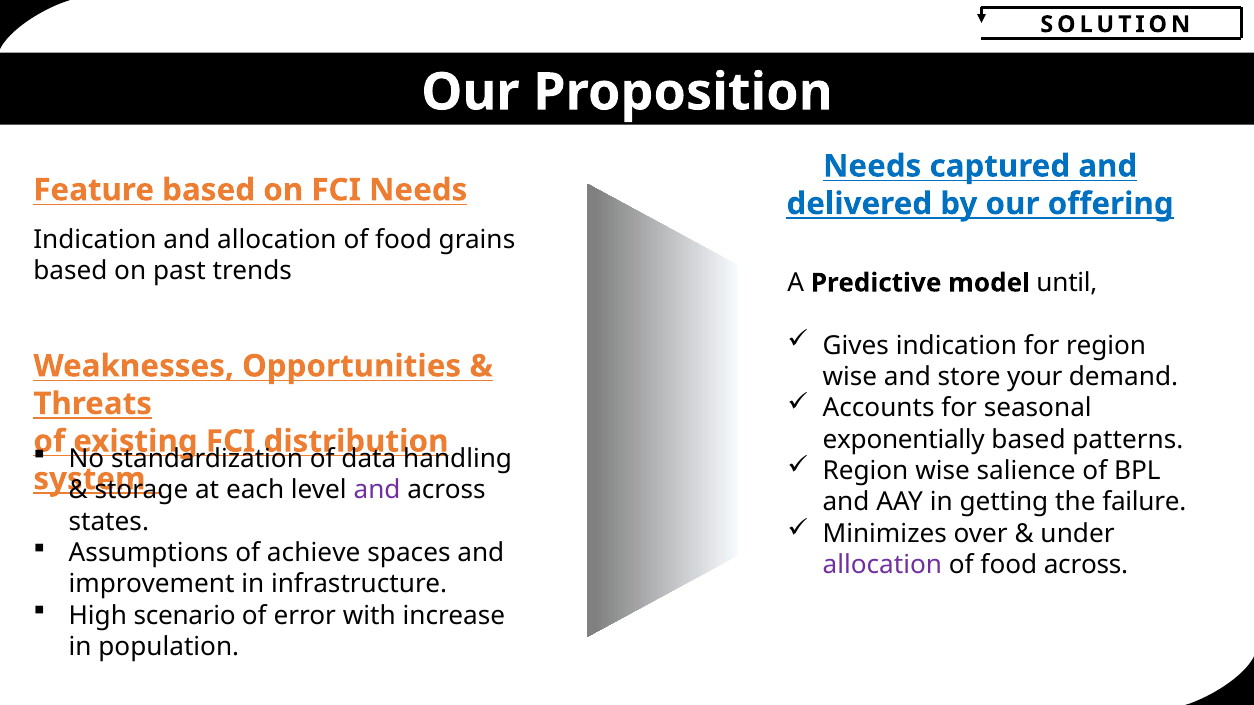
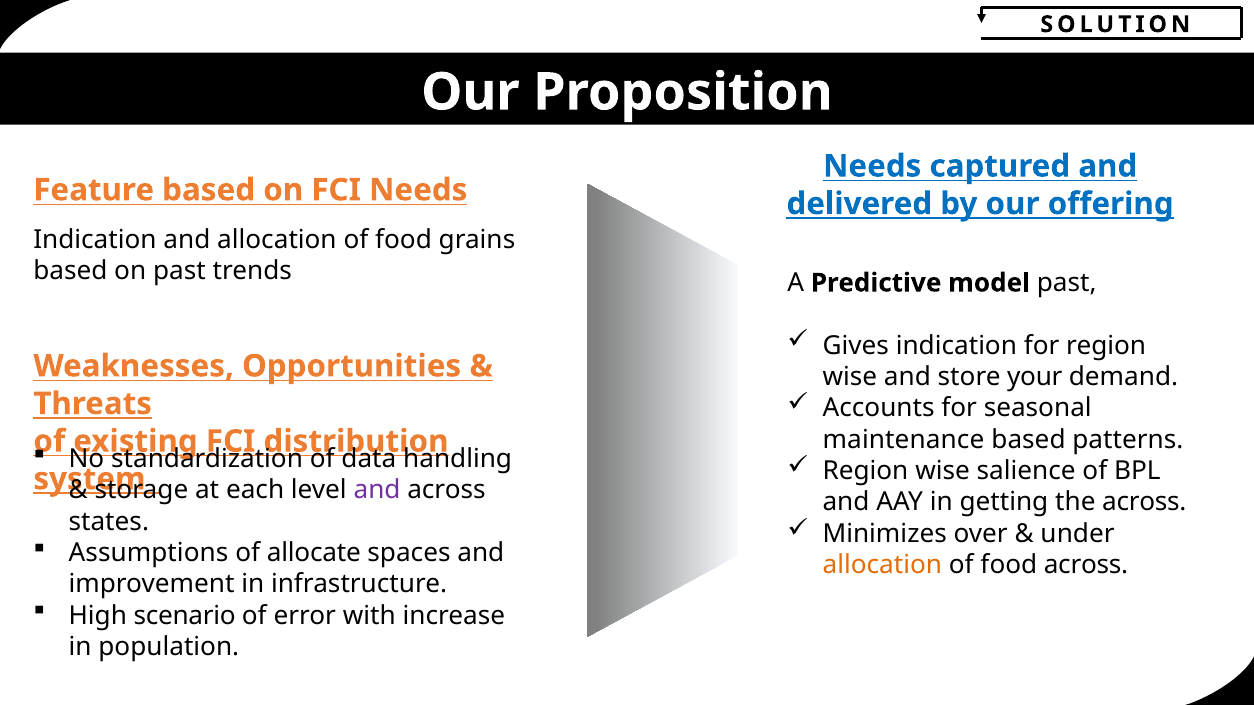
model until: until -> past (1067, 283)
exponentially: exponentially -> maintenance (904, 440)
the failure: failure -> across (1144, 503)
achieve: achieve -> allocate (314, 553)
allocation colour: purple -> orange (882, 565)
